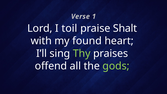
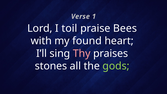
Shalt: Shalt -> Bees (125, 28)
Thy colour: light green -> pink (82, 53)
offend: offend -> stones (51, 66)
